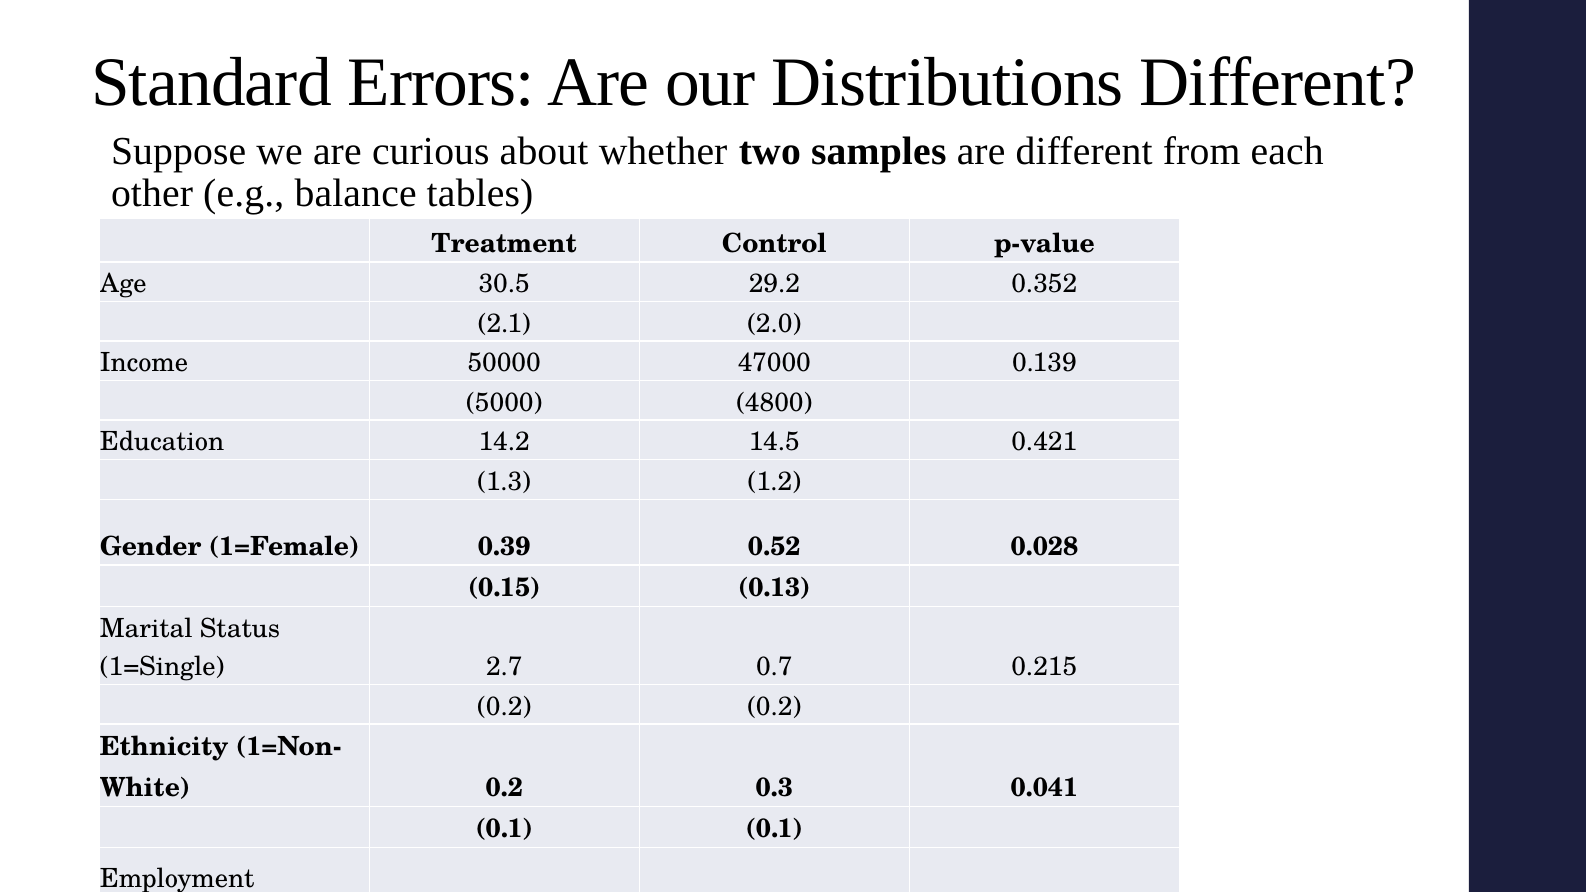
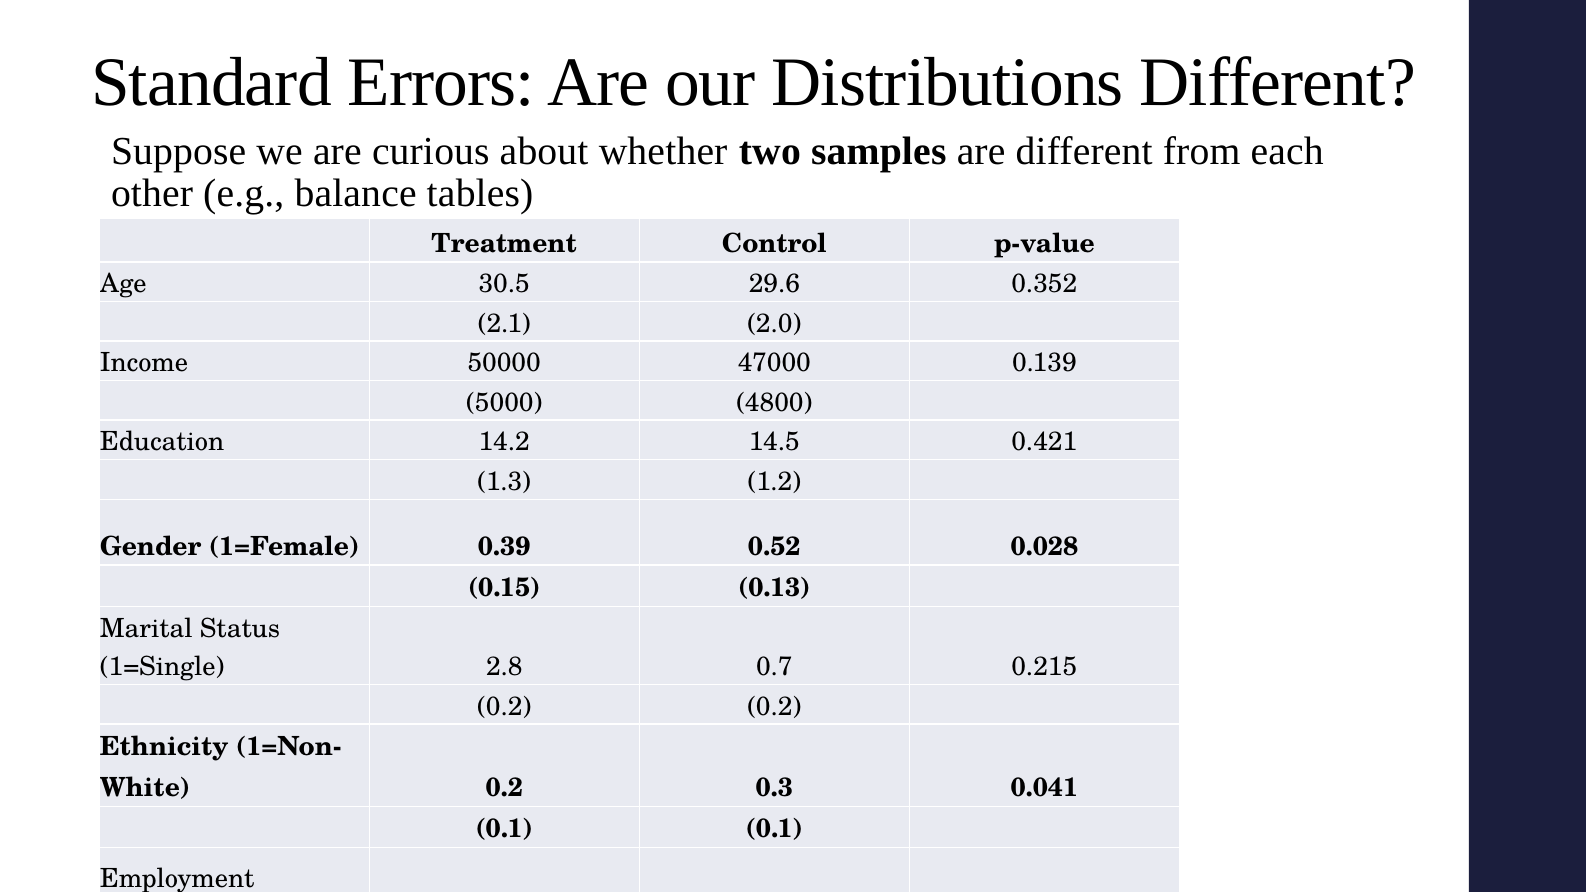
29.2: 29.2 -> 29.6 (774, 284)
2.7: 2.7 -> 2.8 (504, 667)
